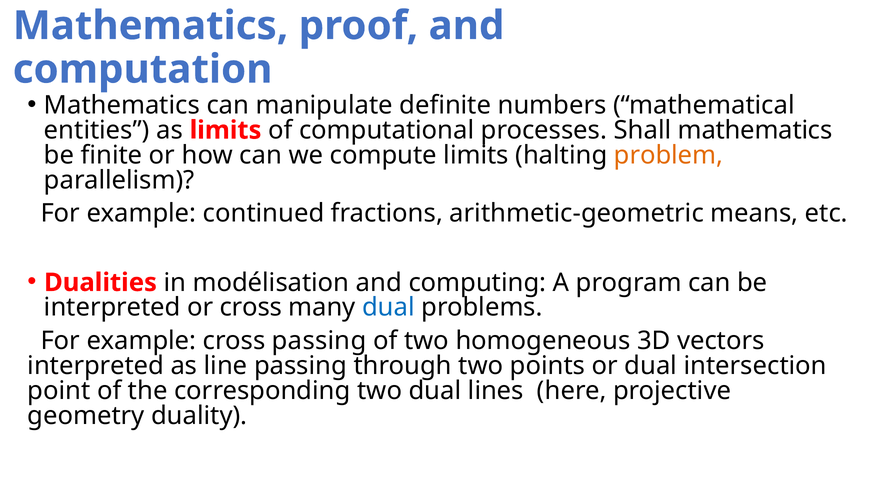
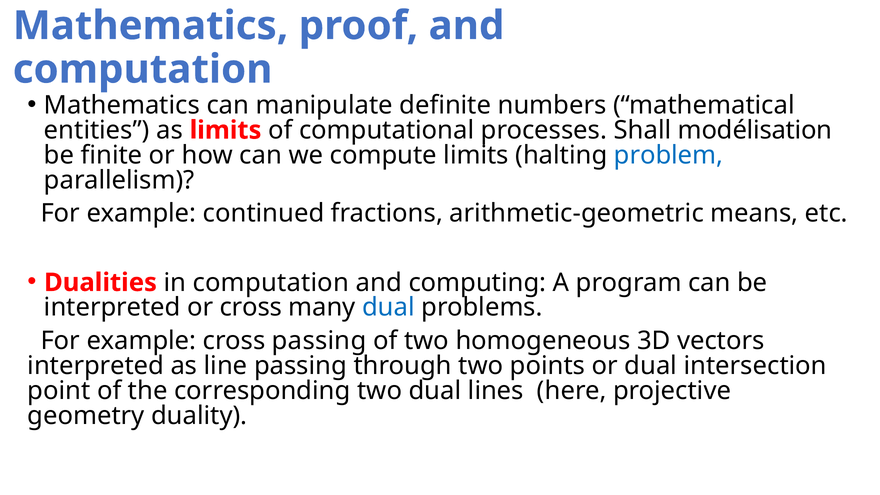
Shall mathematics: mathematics -> modélisation (755, 130)
problem colour: orange -> blue (669, 155)
in modélisation: modélisation -> computation (271, 283)
